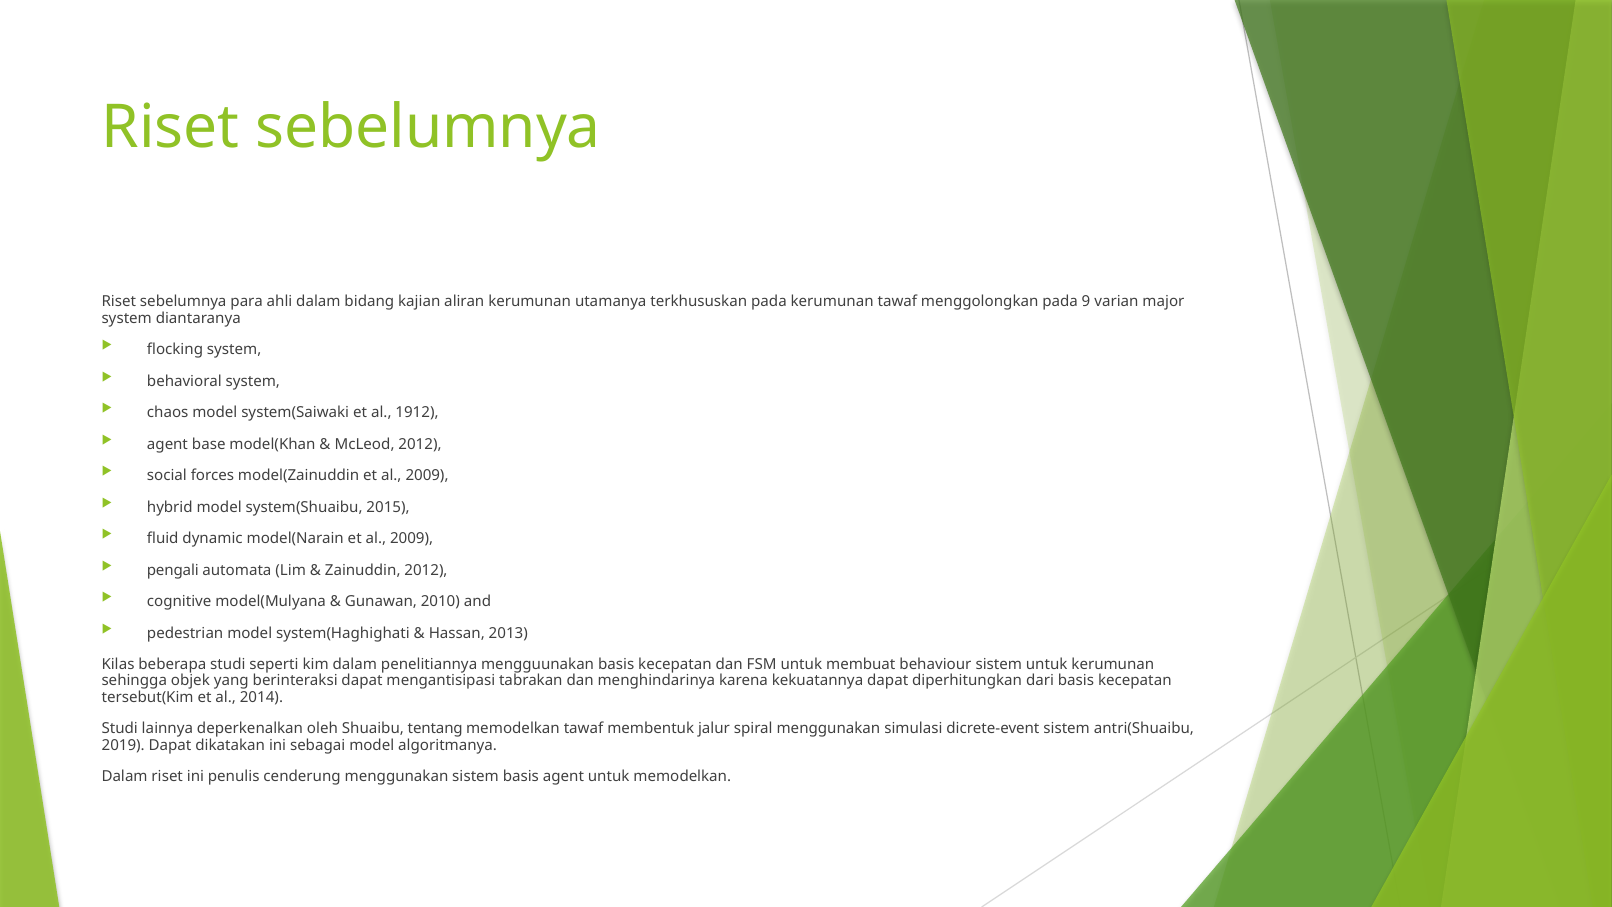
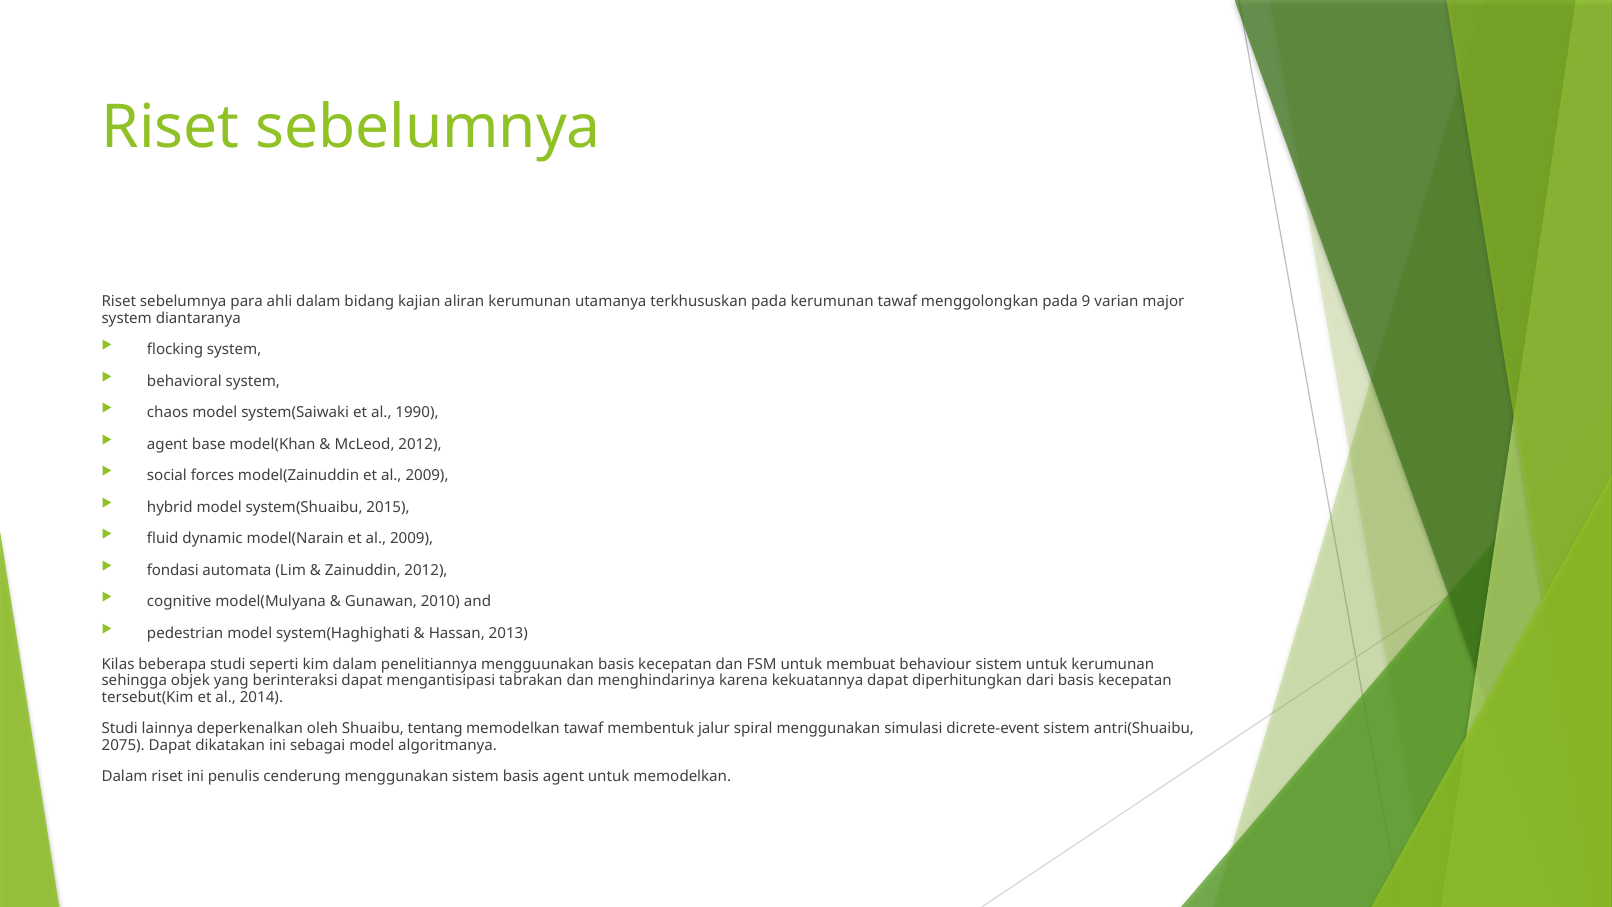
1912: 1912 -> 1990 (417, 413)
pengali: pengali -> fondasi (173, 570)
2019: 2019 -> 2075 (123, 745)
